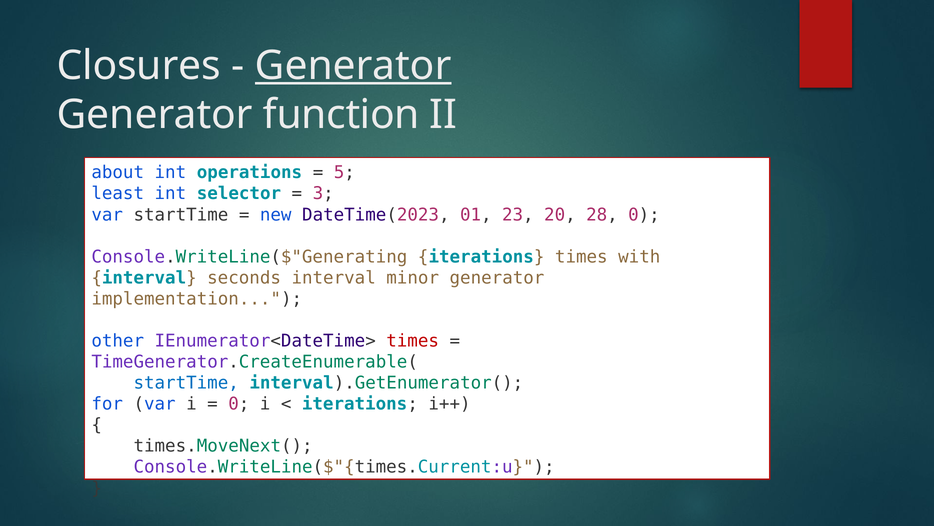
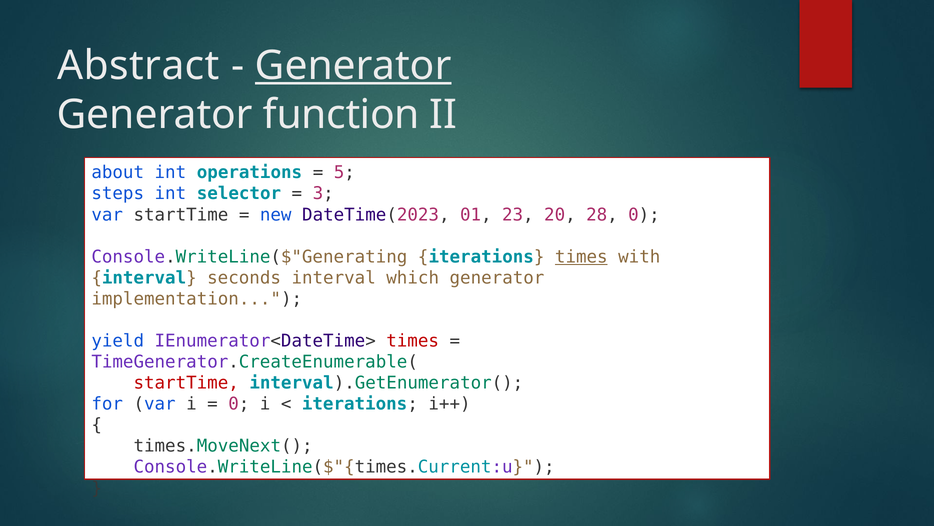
Closures: Closures -> Abstract (138, 66)
least: least -> steps (118, 193)
times underline: none -> present (581, 256)
minor: minor -> which (413, 278)
other: other -> yield (118, 341)
startTime colour: blue -> red (186, 383)
